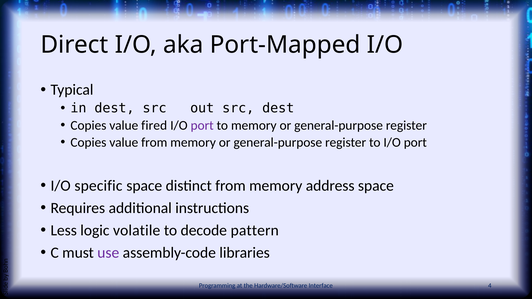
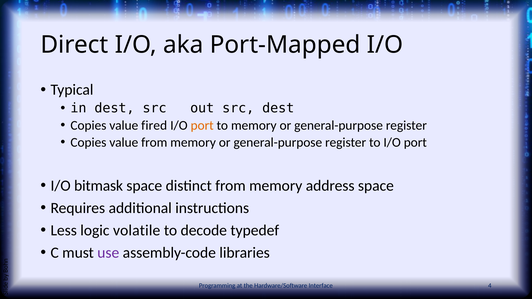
port colour: purple -> orange (202, 125)
specific: specific -> bitmask (99, 186)
pattern: pattern -> typedef (255, 231)
